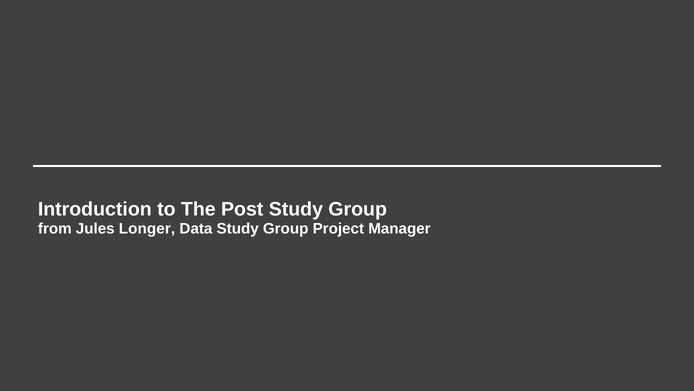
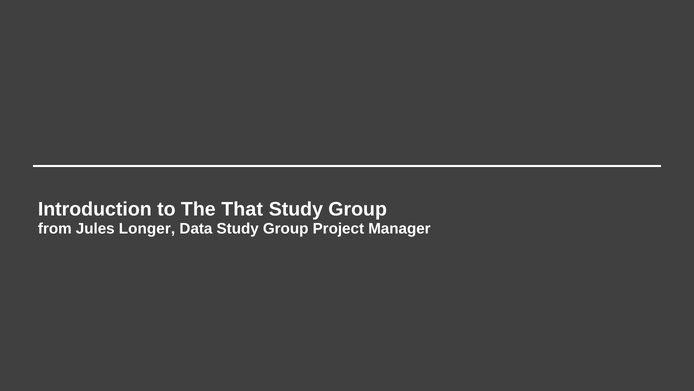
Post: Post -> That (242, 209)
